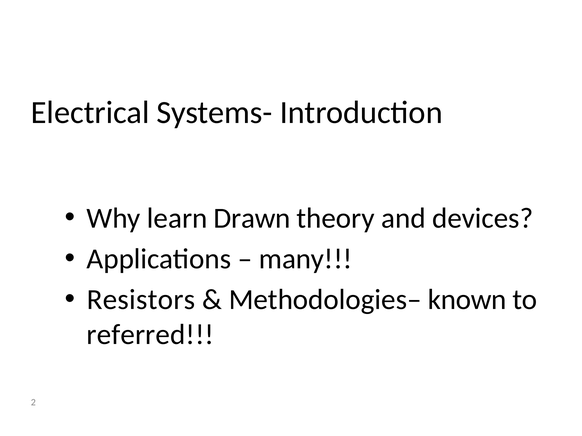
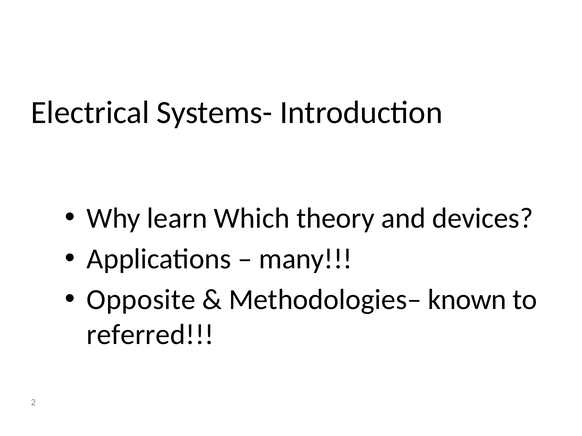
Drawn: Drawn -> Which (252, 219)
Resistors: Resistors -> Opposite (141, 300)
